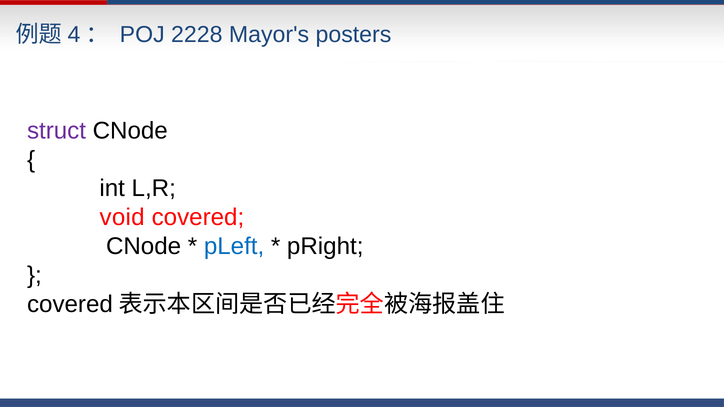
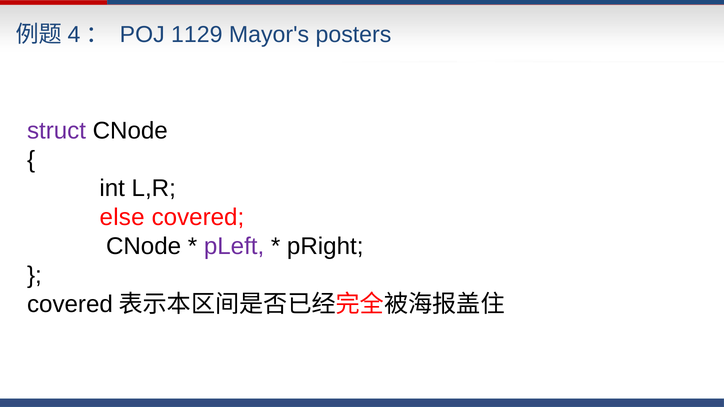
2228: 2228 -> 1129 (197, 35)
void: void -> else (122, 218)
pLeft colour: blue -> purple (234, 247)
